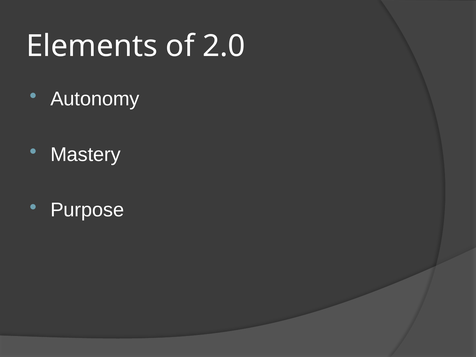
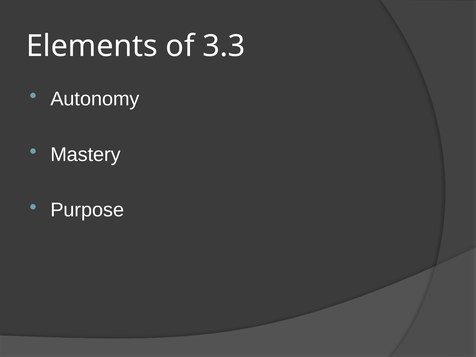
2.0: 2.0 -> 3.3 (224, 46)
